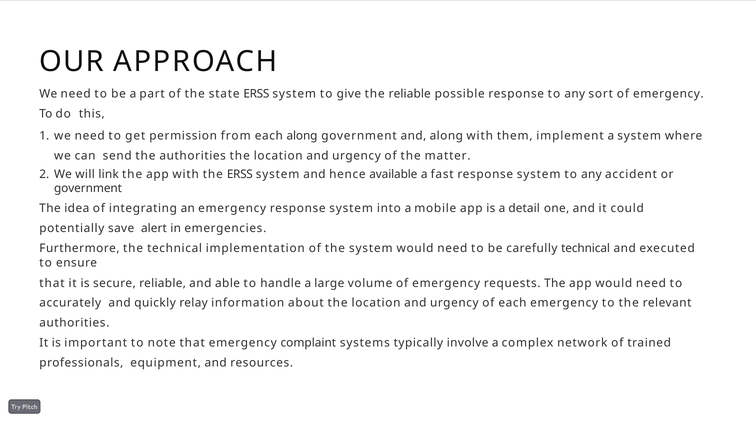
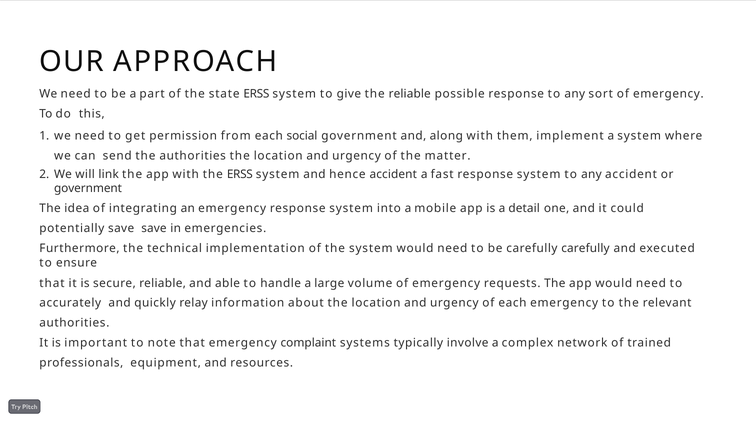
each along: along -> social (302, 136)
hence available: available -> accident (393, 175)
save alert: alert -> save (154, 229)
carefully technical: technical -> carefully (585, 249)
